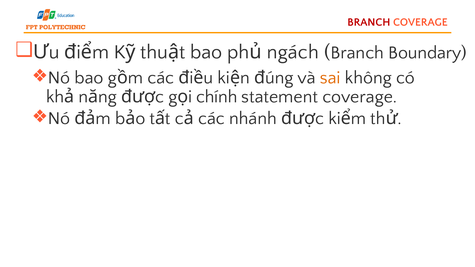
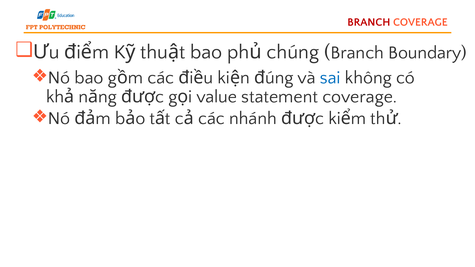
ngách: ngách -> chúng (293, 52)
sai colour: orange -> blue (330, 78)
chính: chính -> value (217, 97)
